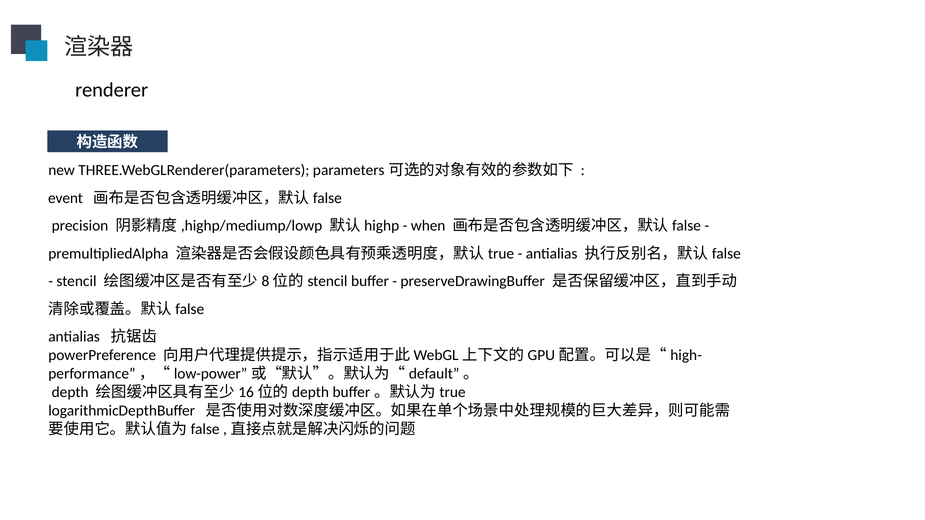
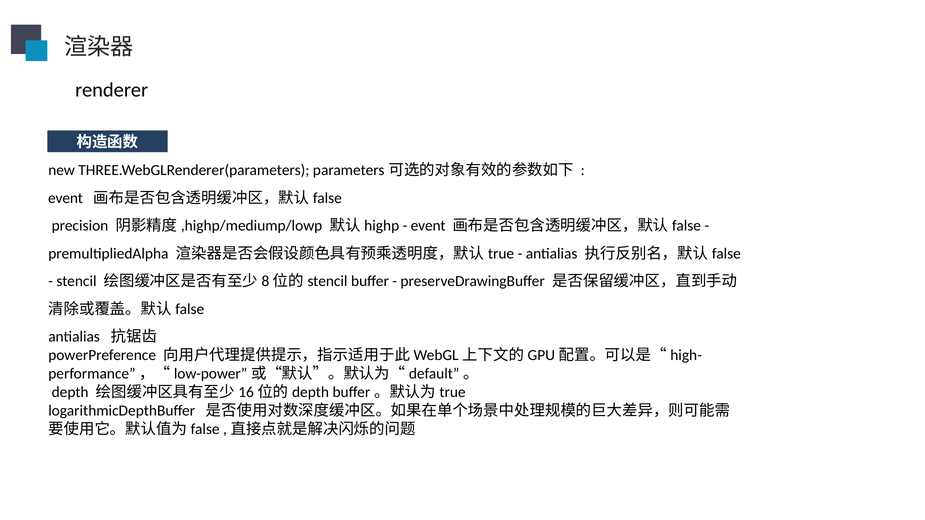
when: when -> event (428, 226)
